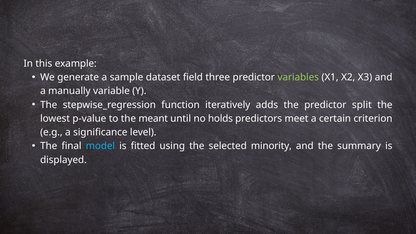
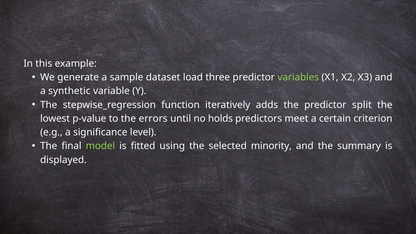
field: field -> load (193, 77)
manually: manually -> synthetic (69, 91)
meant: meant -> errors (153, 119)
model colour: light blue -> light green (100, 146)
